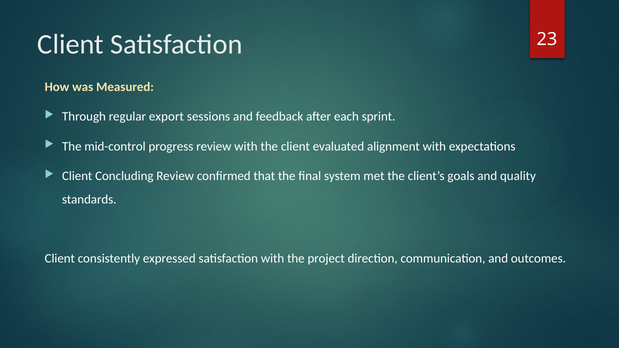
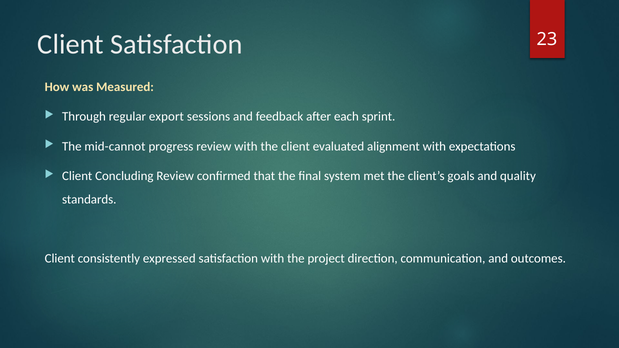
mid-control: mid-control -> mid-cannot (115, 146)
